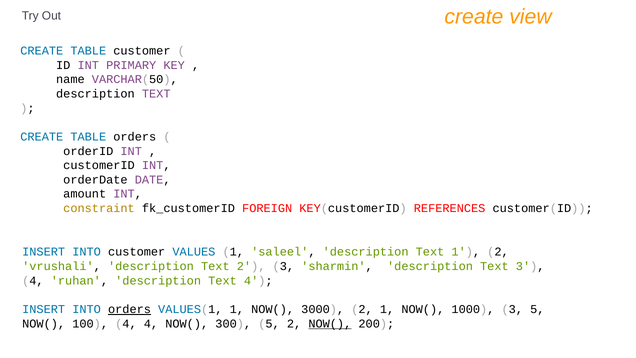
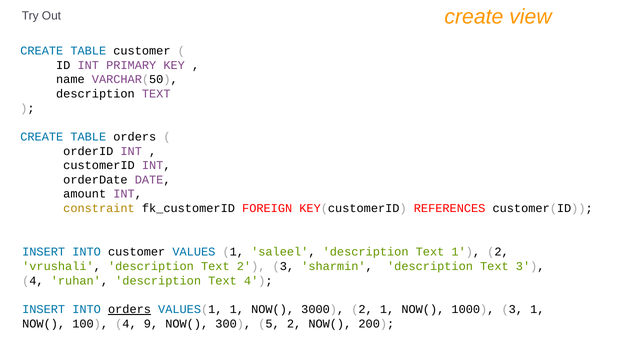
3 5: 5 -> 1 (537, 309)
4 4: 4 -> 9 (151, 323)
NOW( underline: present -> none (330, 323)
